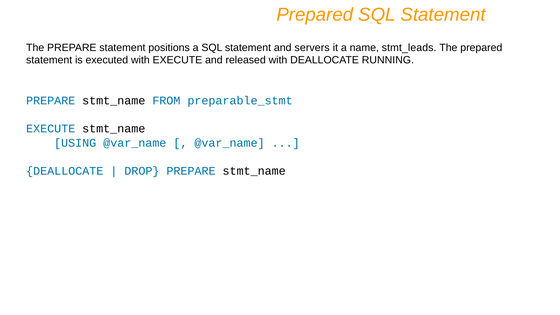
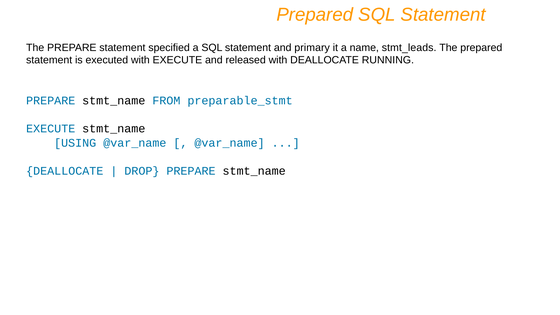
positions: positions -> specified (169, 48)
servers: servers -> primary (312, 48)
